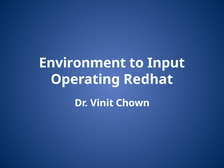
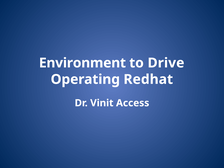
Input: Input -> Drive (166, 63)
Chown: Chown -> Access (133, 103)
